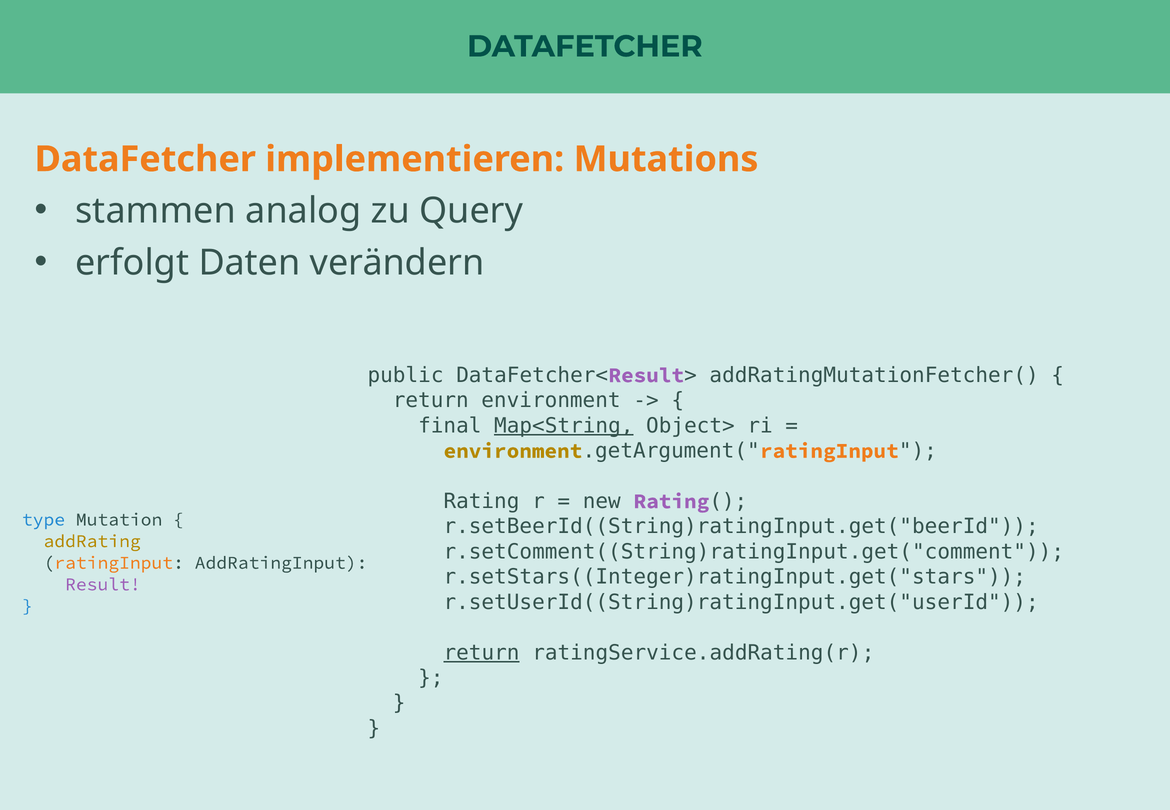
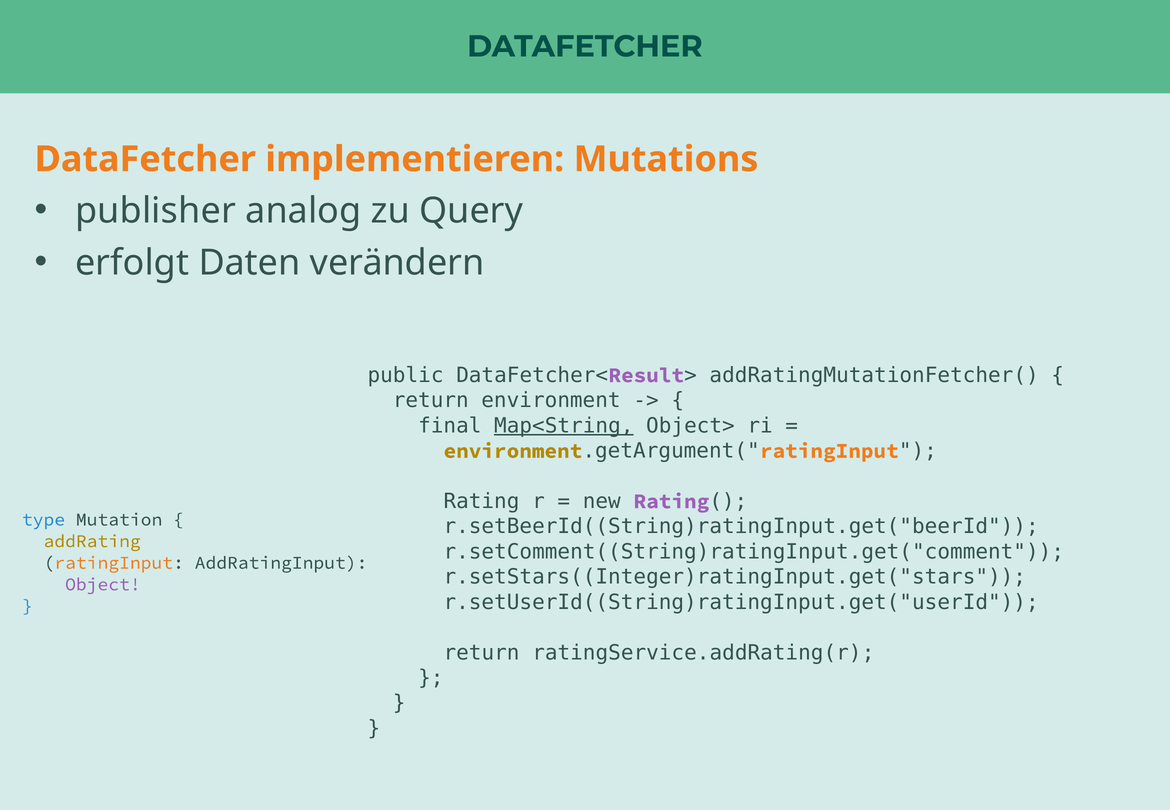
stammen: stammen -> publisher (156, 211)
Result: Result -> Object (103, 584)
return underline: present -> none (482, 653)
